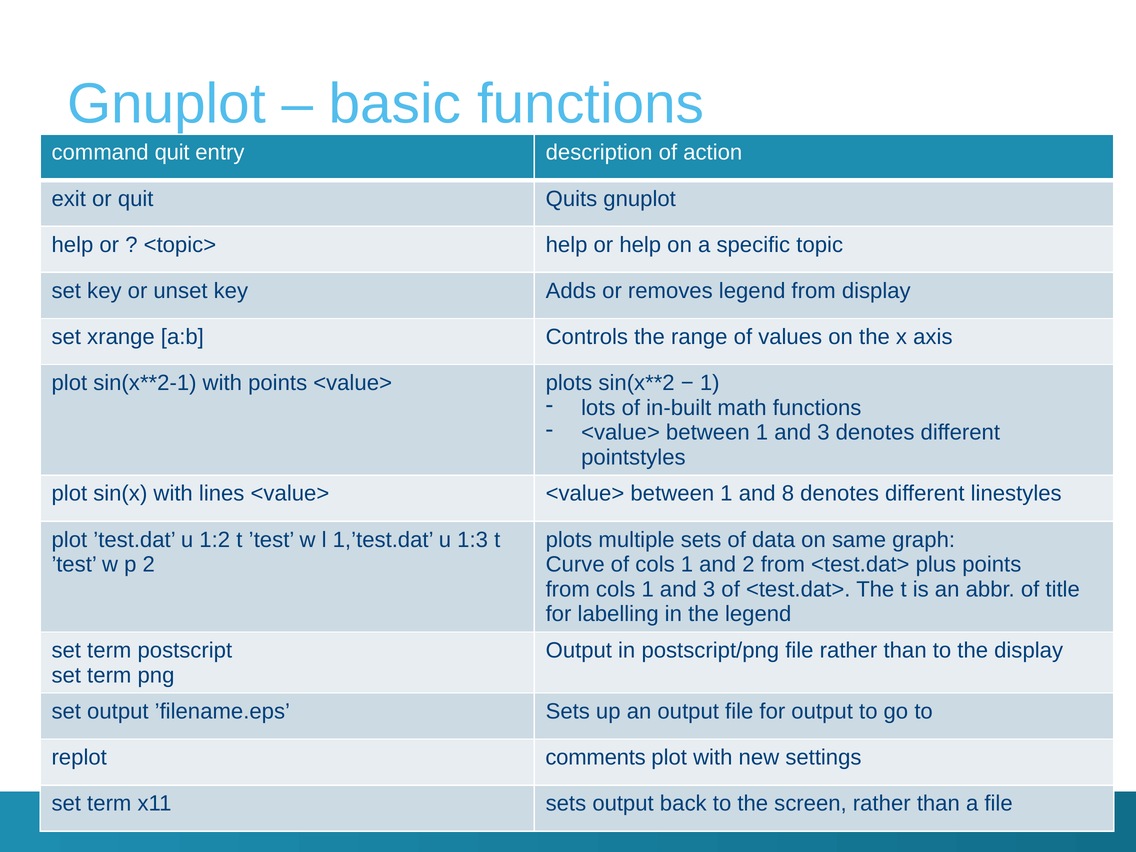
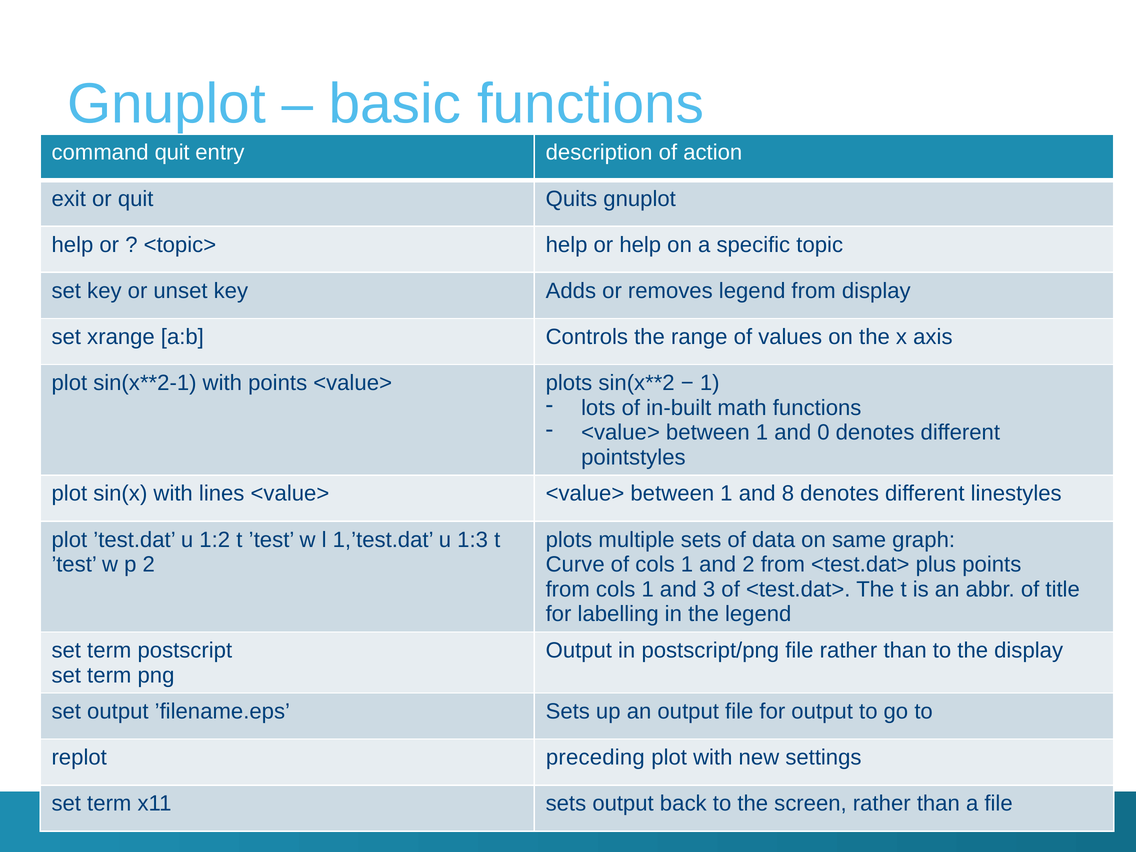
between 1 and 3: 3 -> 0 (823, 433)
comments: comments -> preceding (595, 758)
